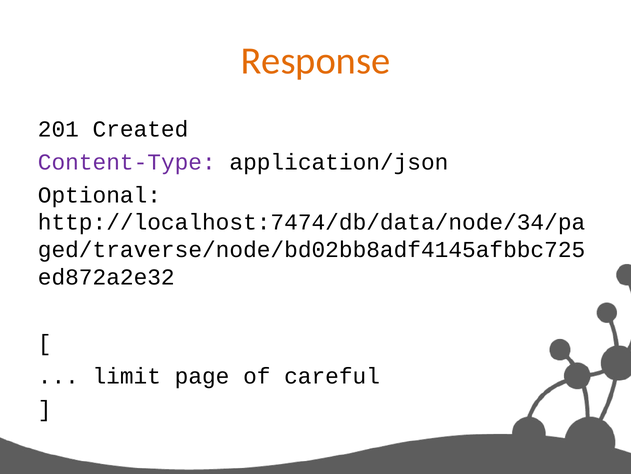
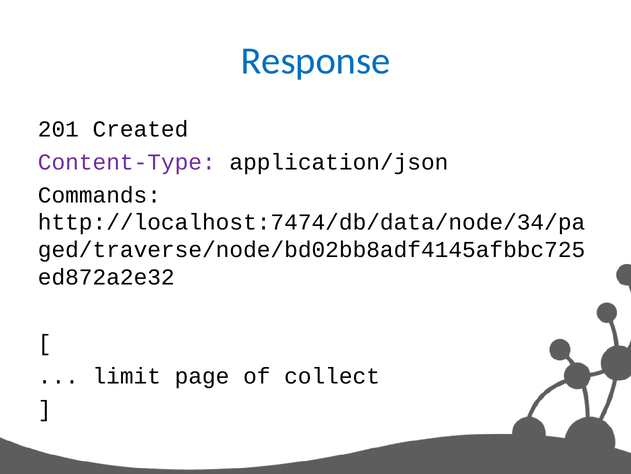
Response colour: orange -> blue (315, 61)
Optional: Optional -> Commands (99, 195)
careful: careful -> collect (332, 376)
